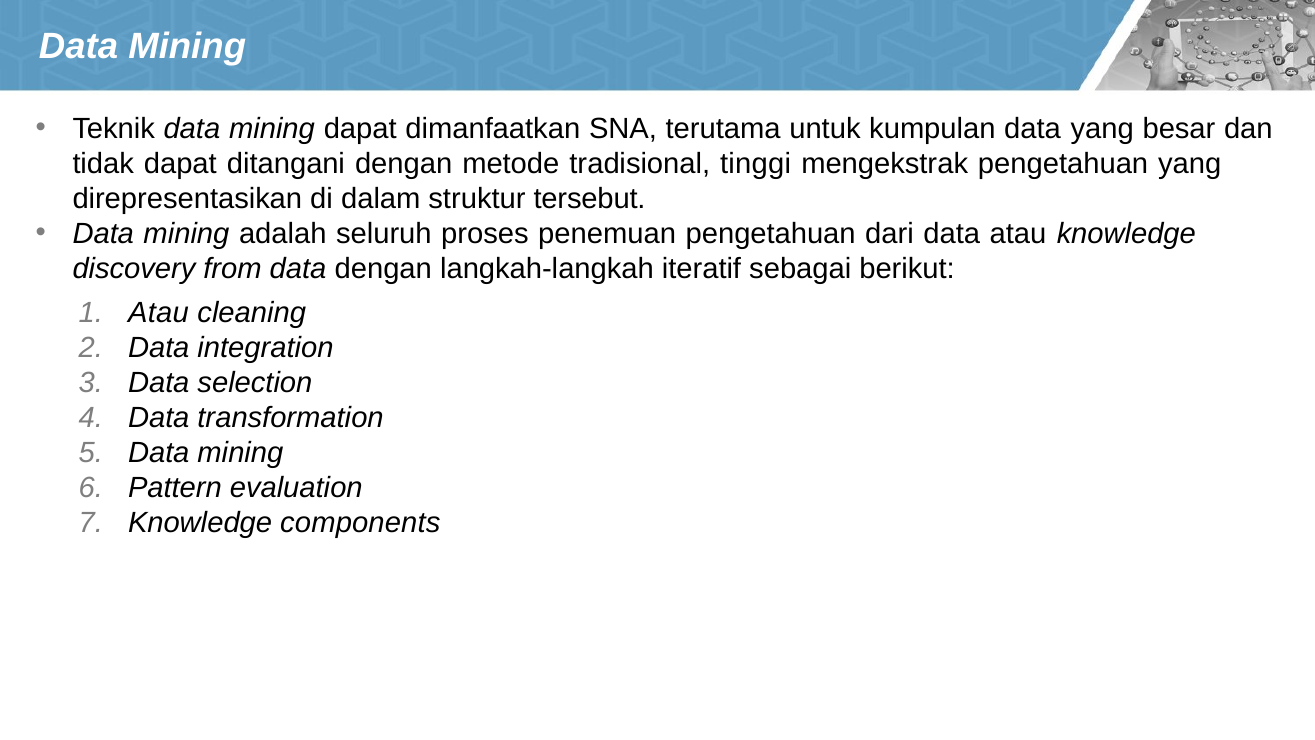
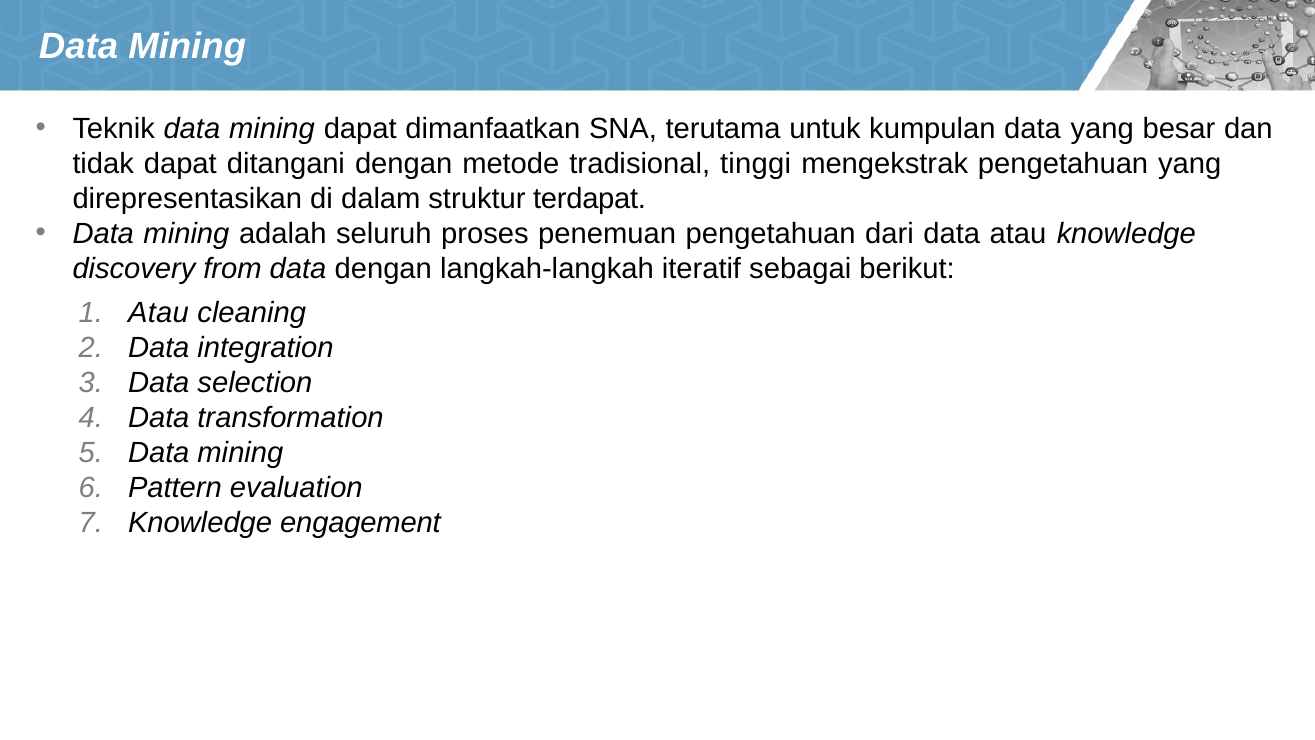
tersebut: tersebut -> terdapat (590, 199)
components: components -> engagement (360, 523)
